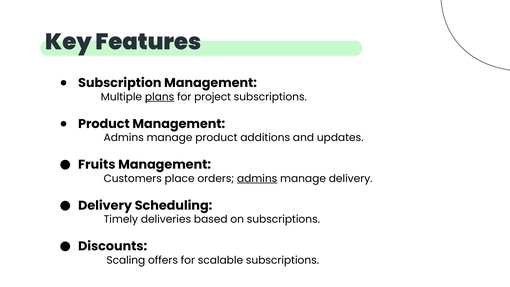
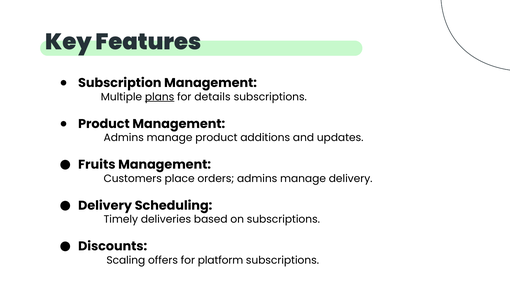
project: project -> details (212, 97)
admins underline: present -> none (257, 178)
scalable: scalable -> platform (221, 260)
